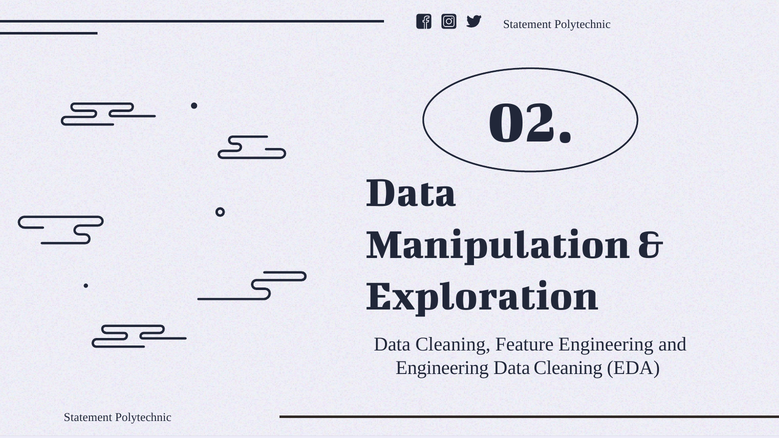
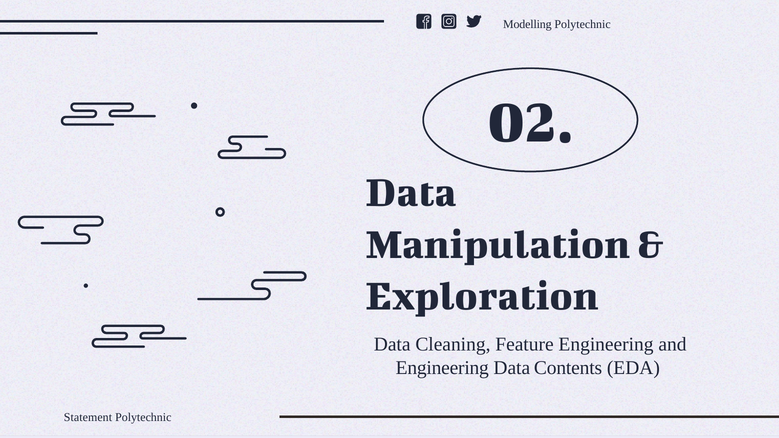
Statement: Statement -> Modelling (527, 24)
Cleaning: Cleaning -> Contents (568, 368)
